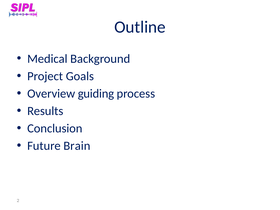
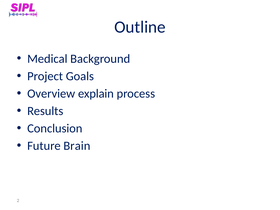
guiding: guiding -> explain (96, 94)
